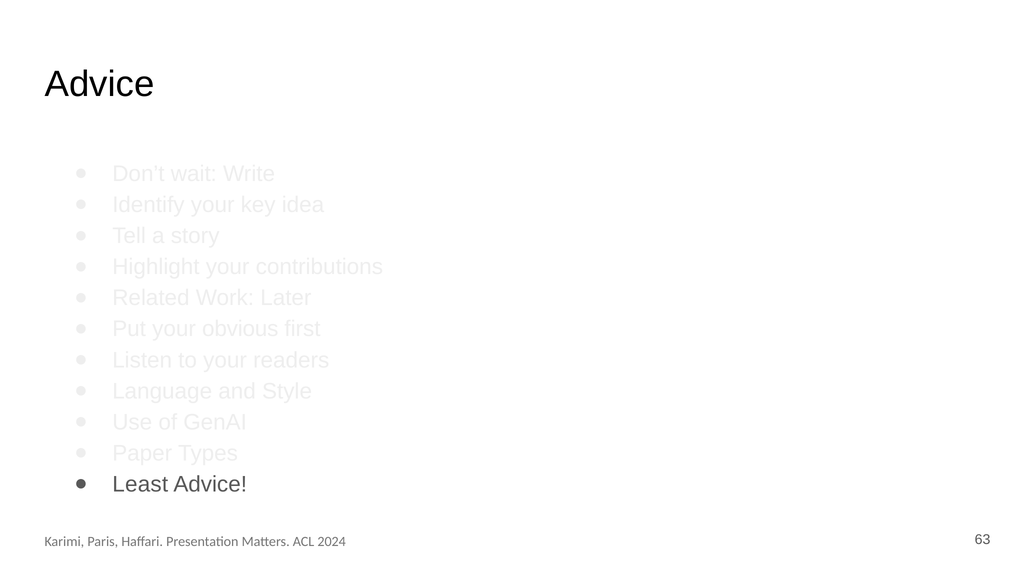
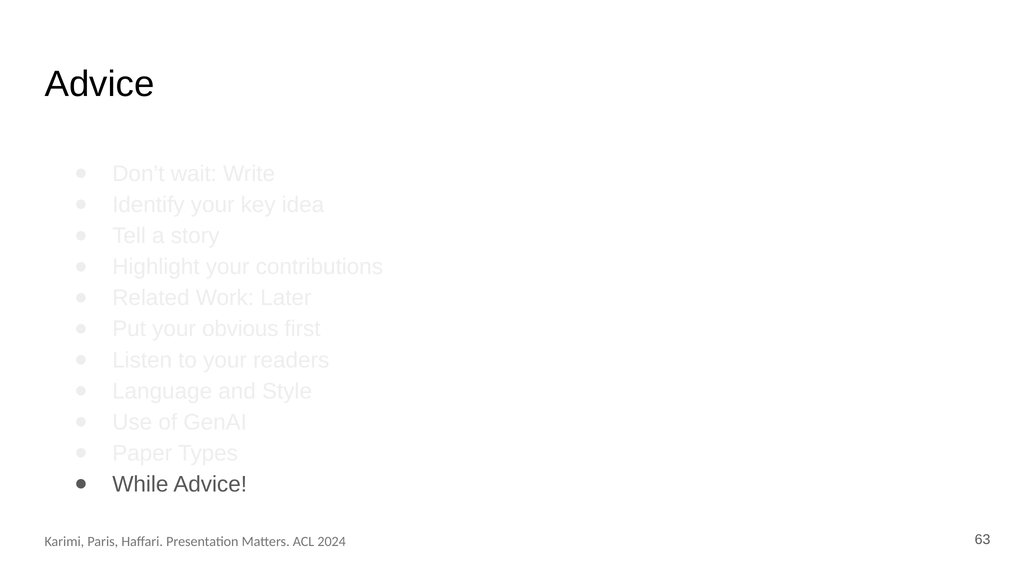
Least: Least -> While (140, 485)
